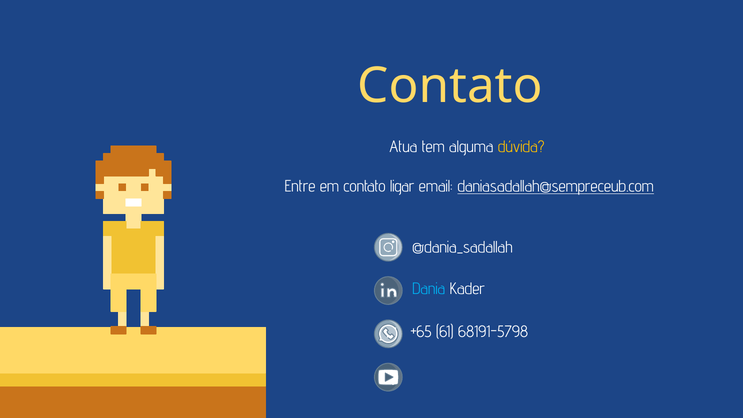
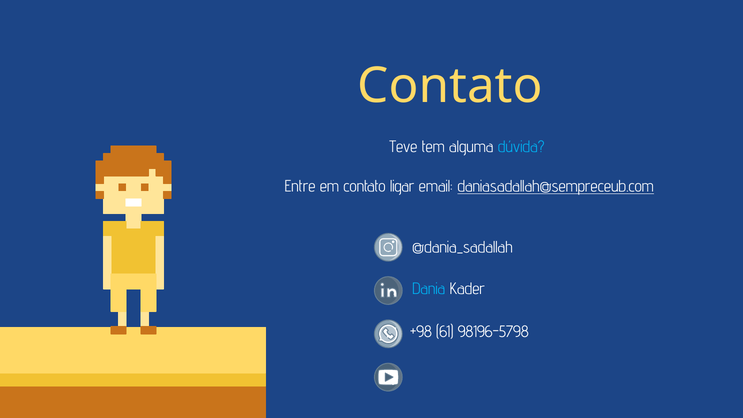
Atua: Atua -> Teve (403, 147)
dúvida colour: yellow -> light blue (521, 147)
+65: +65 -> +98 (421, 332)
68191-5798: 68191-5798 -> 98196-5798 (493, 332)
